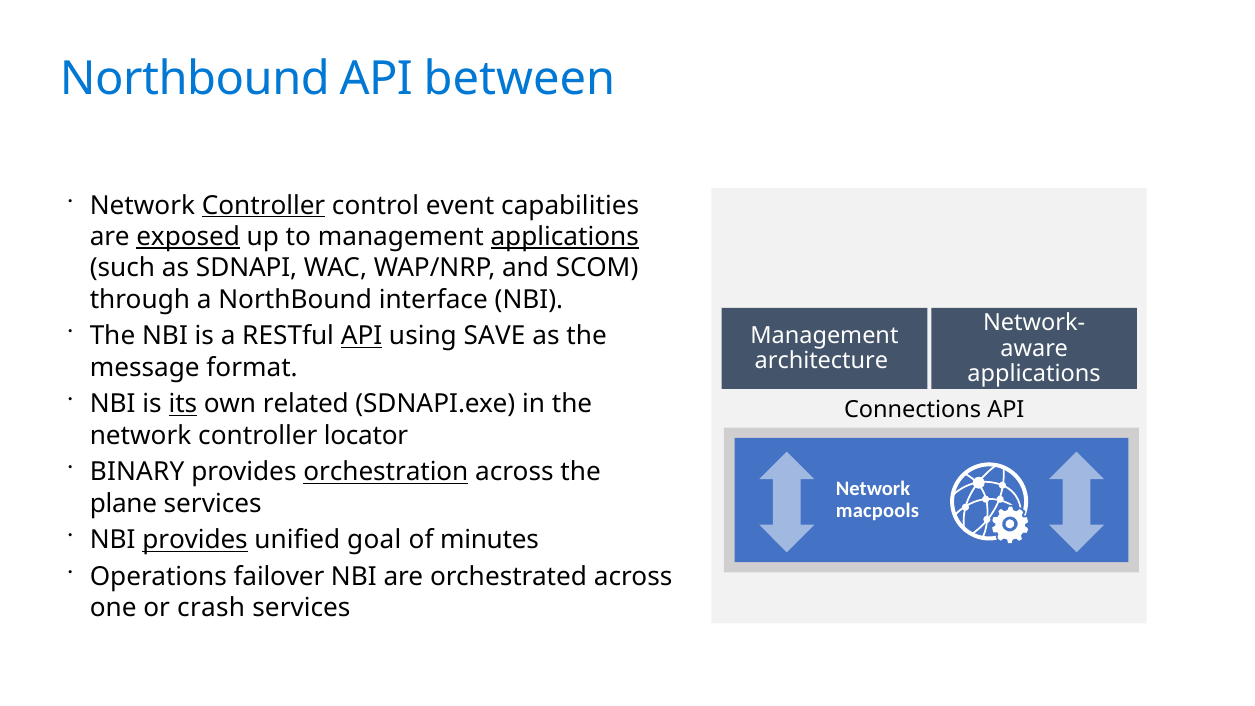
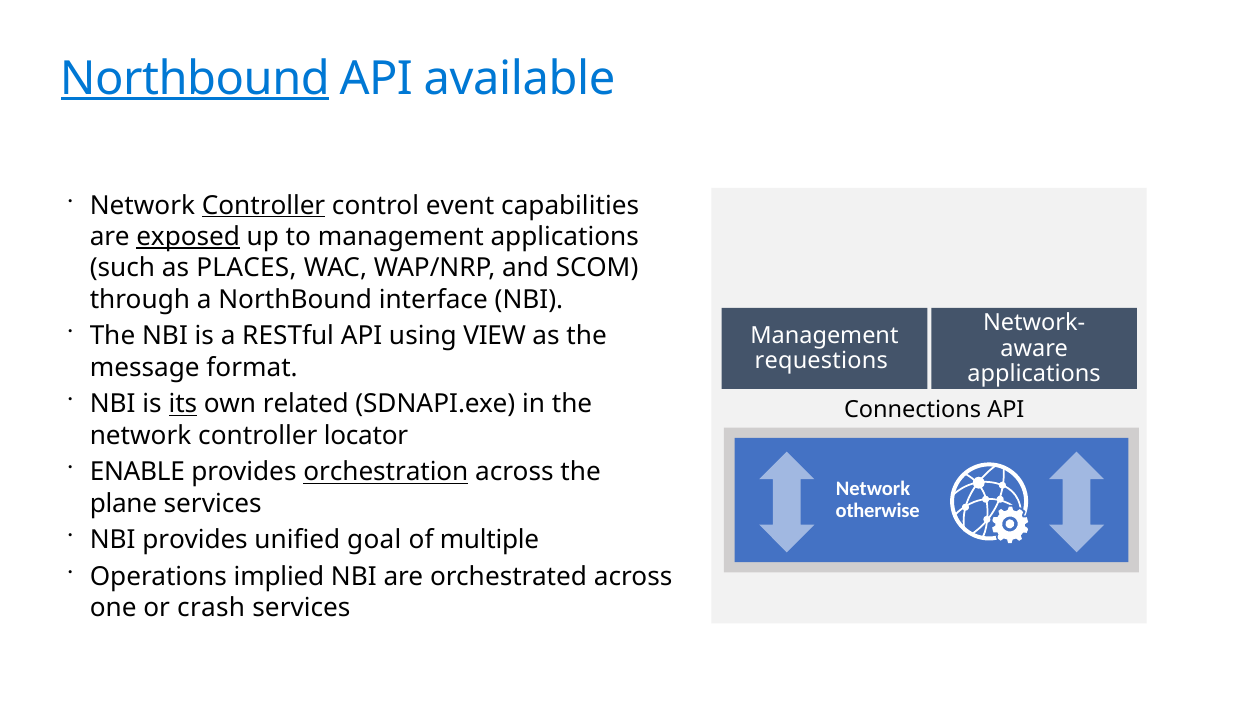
Northbound underline: none -> present (195, 79)
between: between -> available (520, 79)
applications underline: present -> none (565, 237)
SDNAPI: SDNAPI -> PLACES (246, 268)
API underline: present -> none (362, 336)
SAVE: SAVE -> VIEW (495, 336)
architecture: architecture -> requestions (821, 361)
BINARY: BINARY -> ENABLE (137, 472)
macpools: macpools -> otherwise (878, 511)
provides underline: present -> none (195, 540)
minutes: minutes -> multiple (489, 540)
failover: failover -> implied (279, 577)
